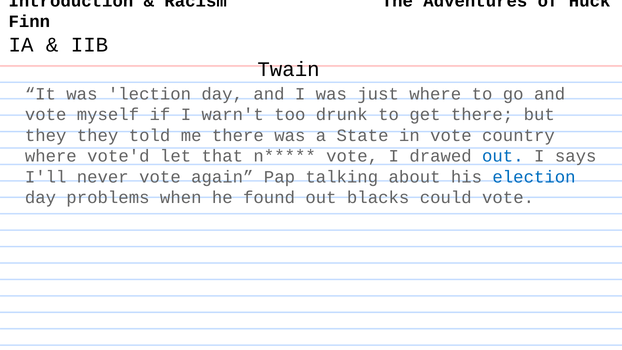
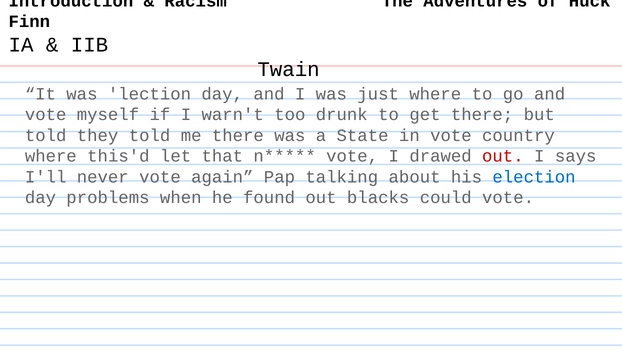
they: they -> told (46, 135)
vote'd: vote'd -> this'd (118, 156)
out colour: blue -> red (503, 156)
